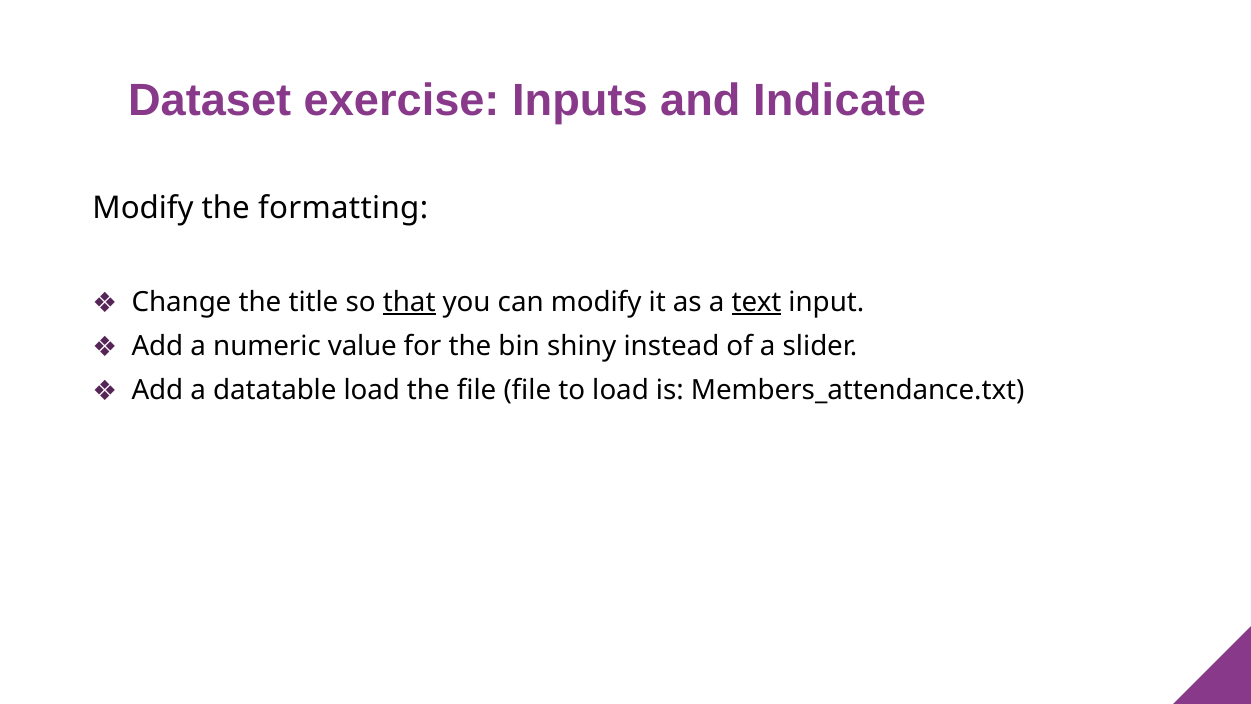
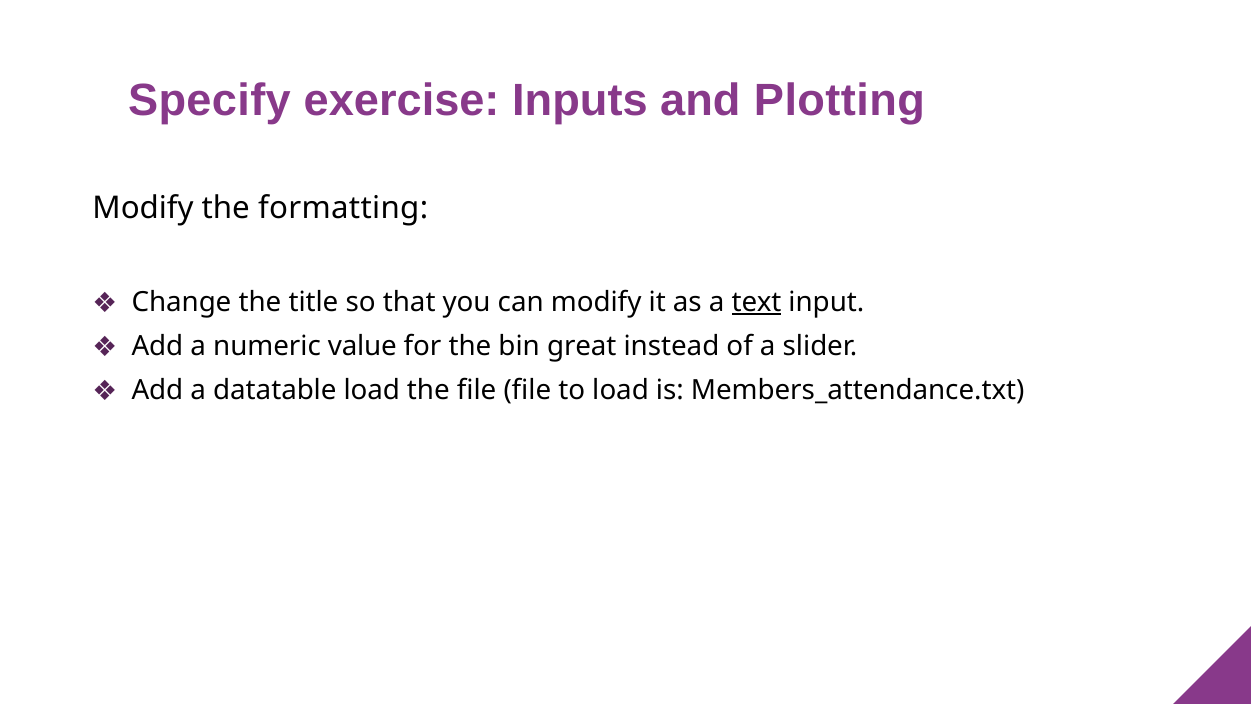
Dataset: Dataset -> Specify (209, 101)
Indicate: Indicate -> Plotting (839, 101)
that underline: present -> none (409, 302)
shiny: shiny -> great (582, 346)
